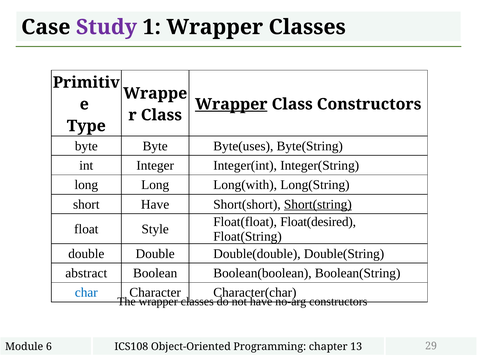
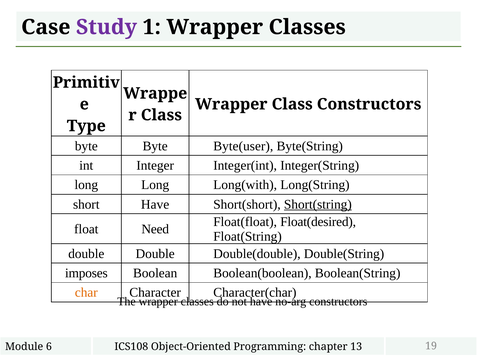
Wrapper underline: present -> none (231, 104)
Byte(uses: Byte(uses -> Byte(user (243, 146)
Style: Style -> Need (155, 229)
abstract: abstract -> imposes (86, 273)
char colour: blue -> orange (86, 292)
29: 29 -> 19 (431, 346)
